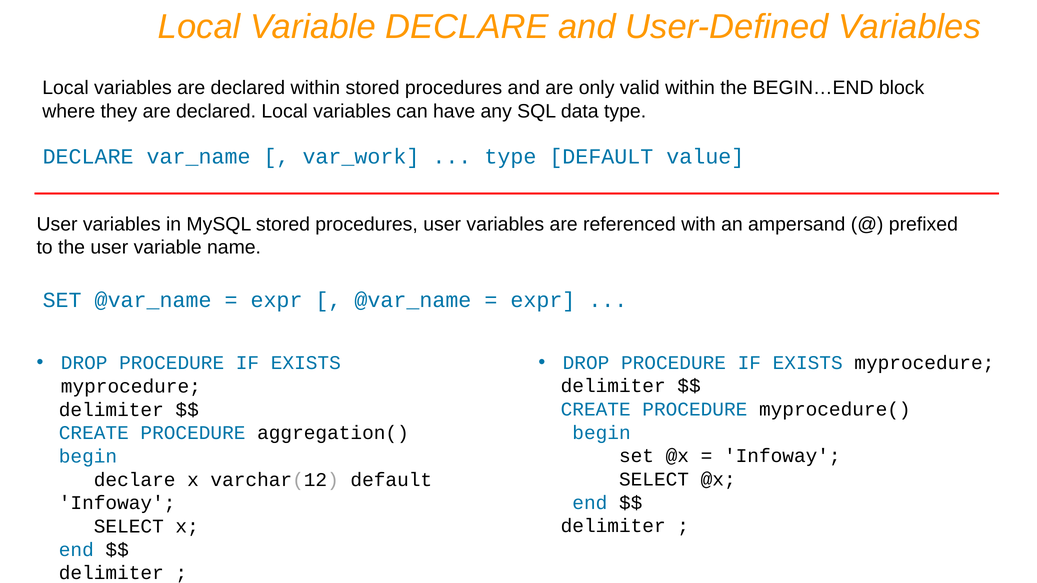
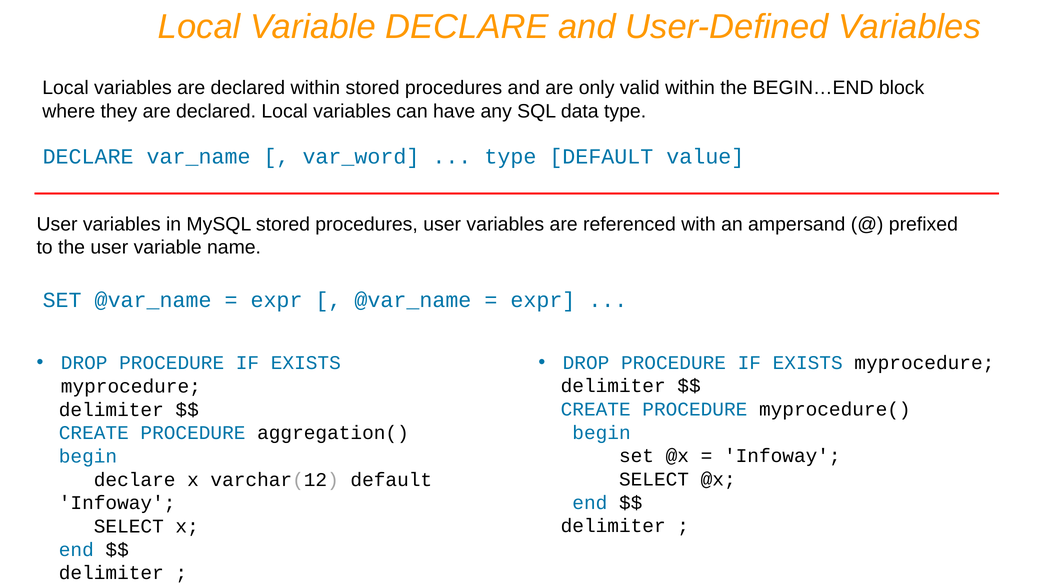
var_work: var_work -> var_word (361, 157)
